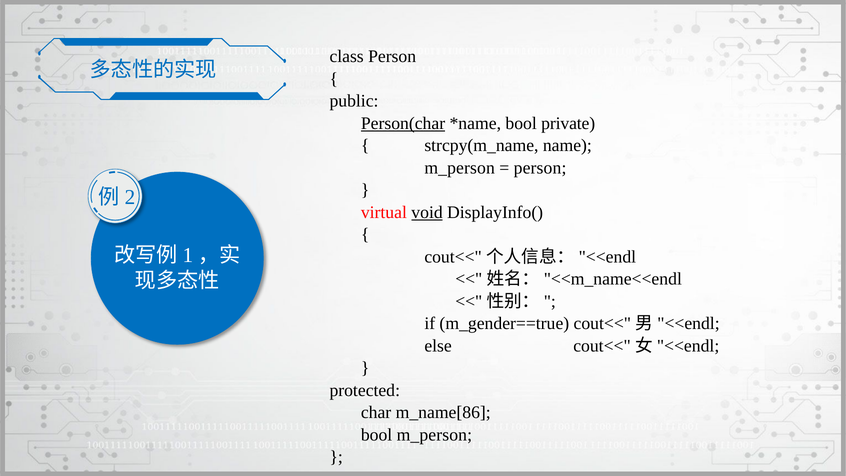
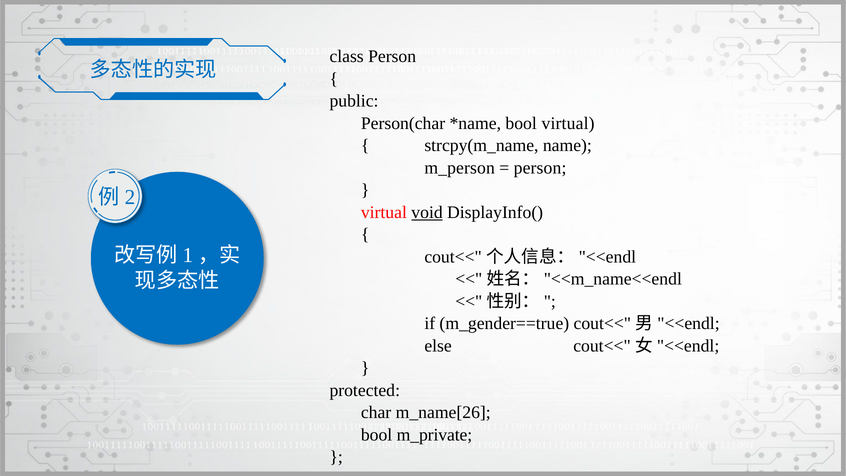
Person(char underline: present -> none (403, 123)
bool private: private -> virtual (568, 123)
m_name[86: m_name[86 -> m_name[26 (443, 412)
bool m_person: m_person -> m_private (434, 435)
